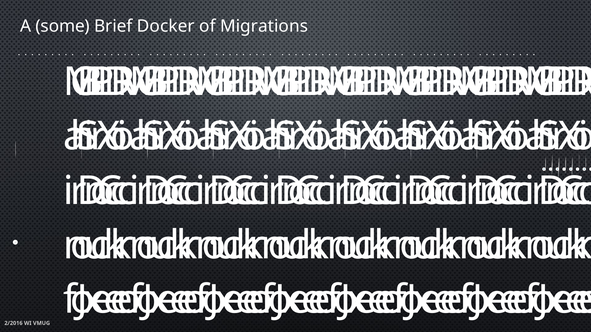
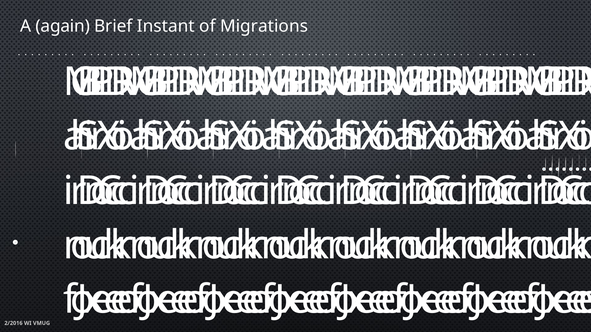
some: some -> again (63, 26)
Docker: Docker -> Instant (166, 26)
